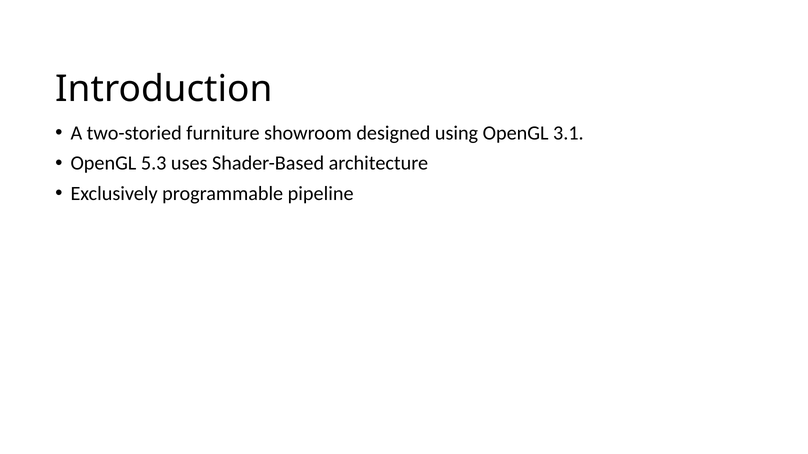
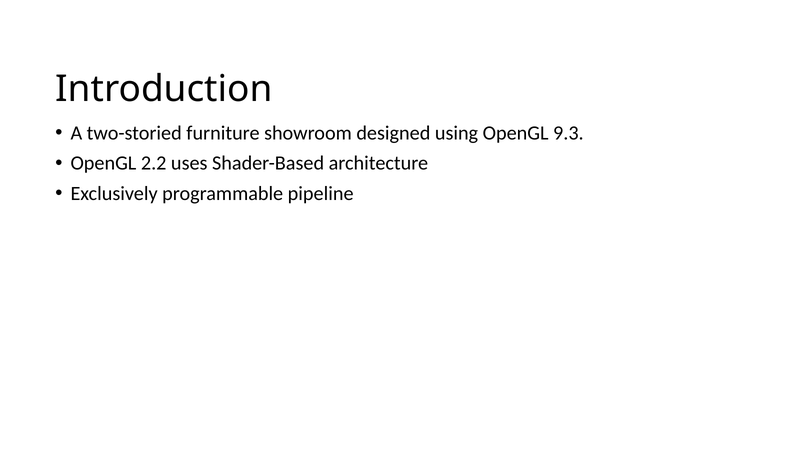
3.1: 3.1 -> 9.3 (568, 133)
5.3: 5.3 -> 2.2 (154, 164)
